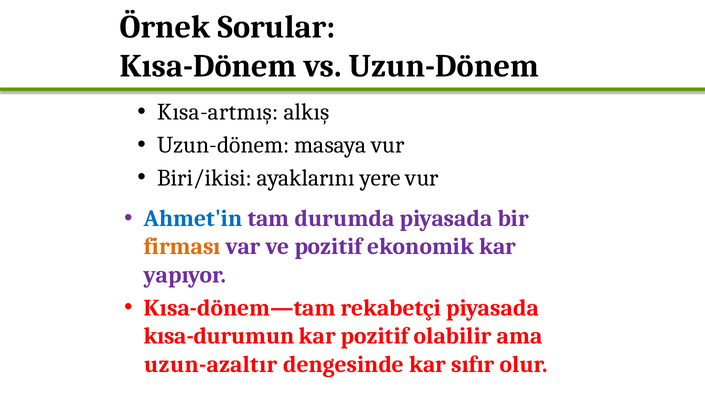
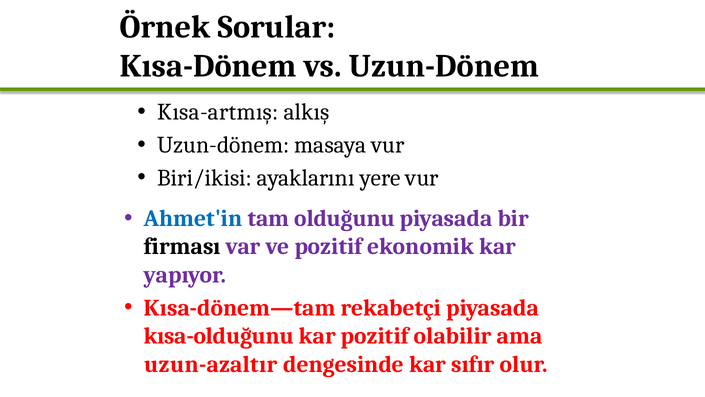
durumda: durumda -> olduğunu (345, 218)
firması colour: orange -> black (182, 246)
kısa-durumun: kısa-durumun -> kısa-olduğunu (219, 336)
